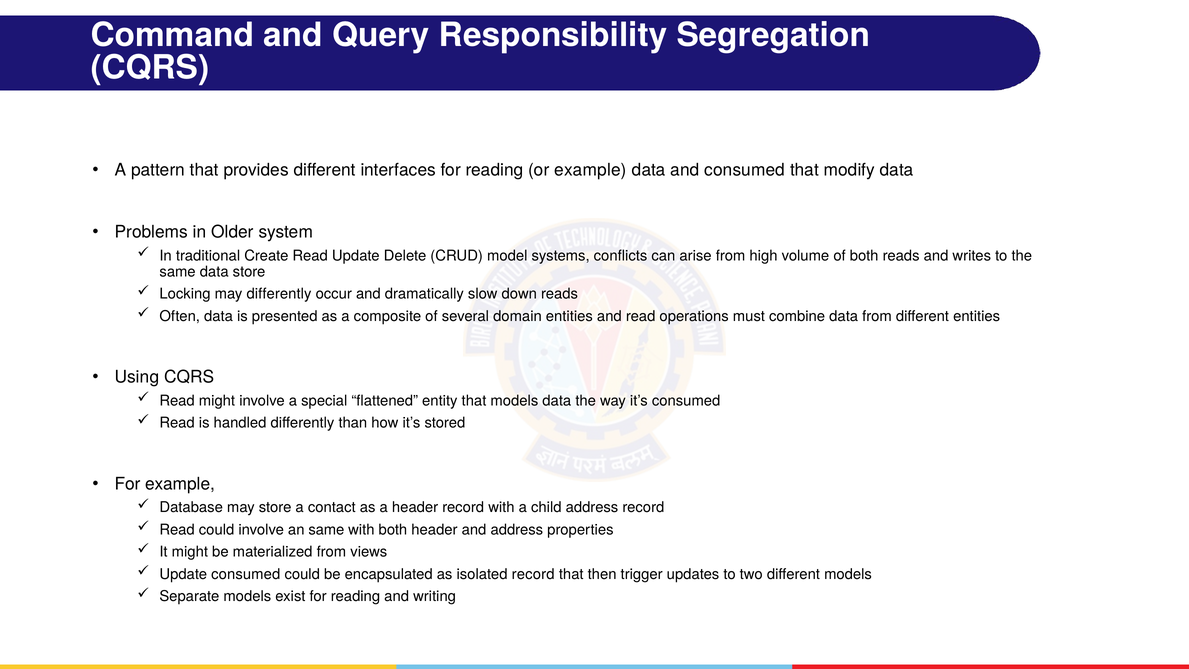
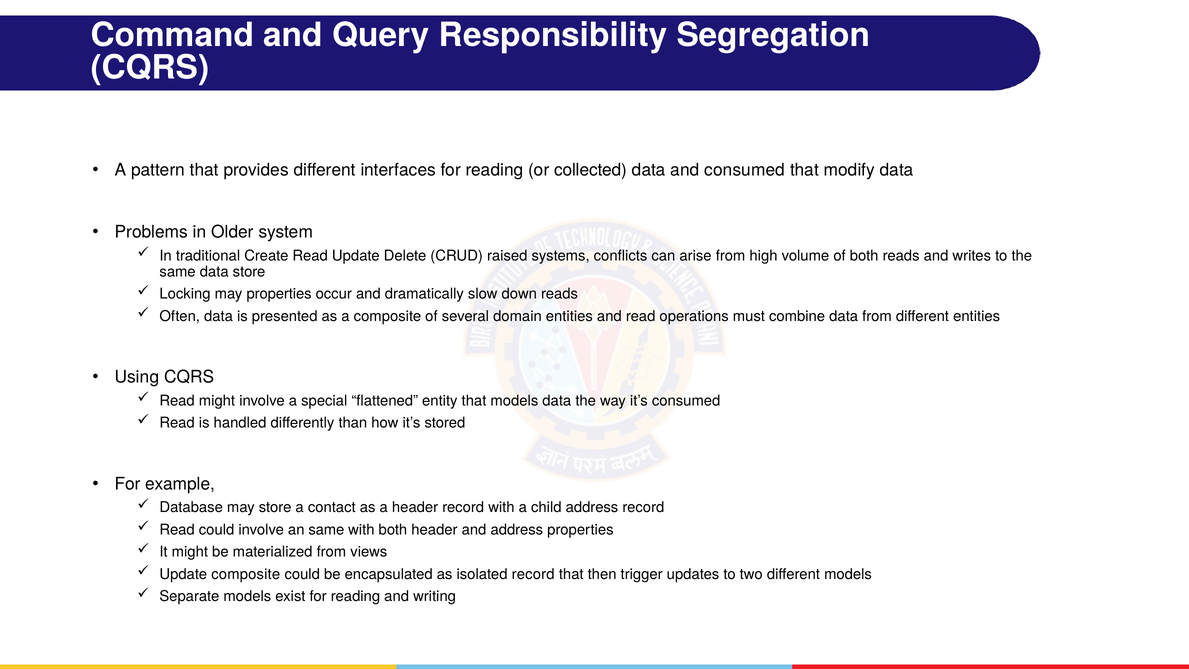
or example: example -> collected (591, 170)
model: model -> raised (507, 256)
may differently: differently -> properties (279, 294)
Update consumed: consumed -> composite (246, 574)
